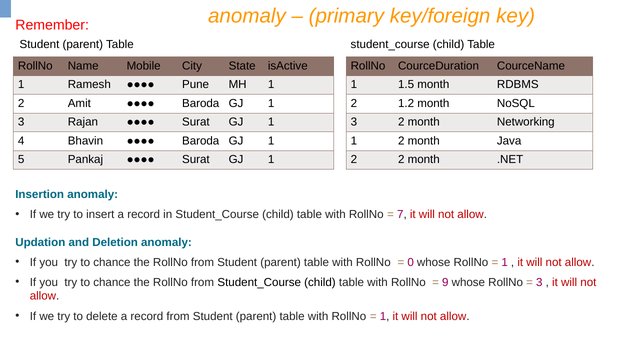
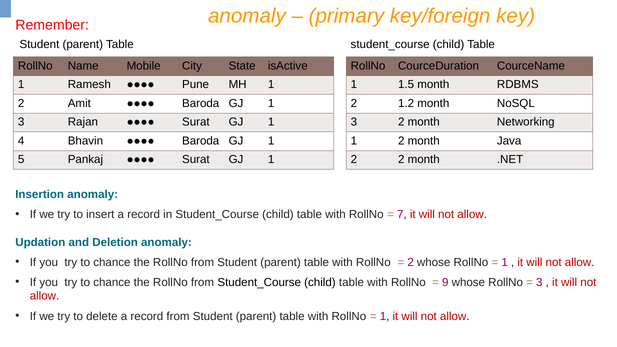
0: 0 -> 2 (411, 262)
